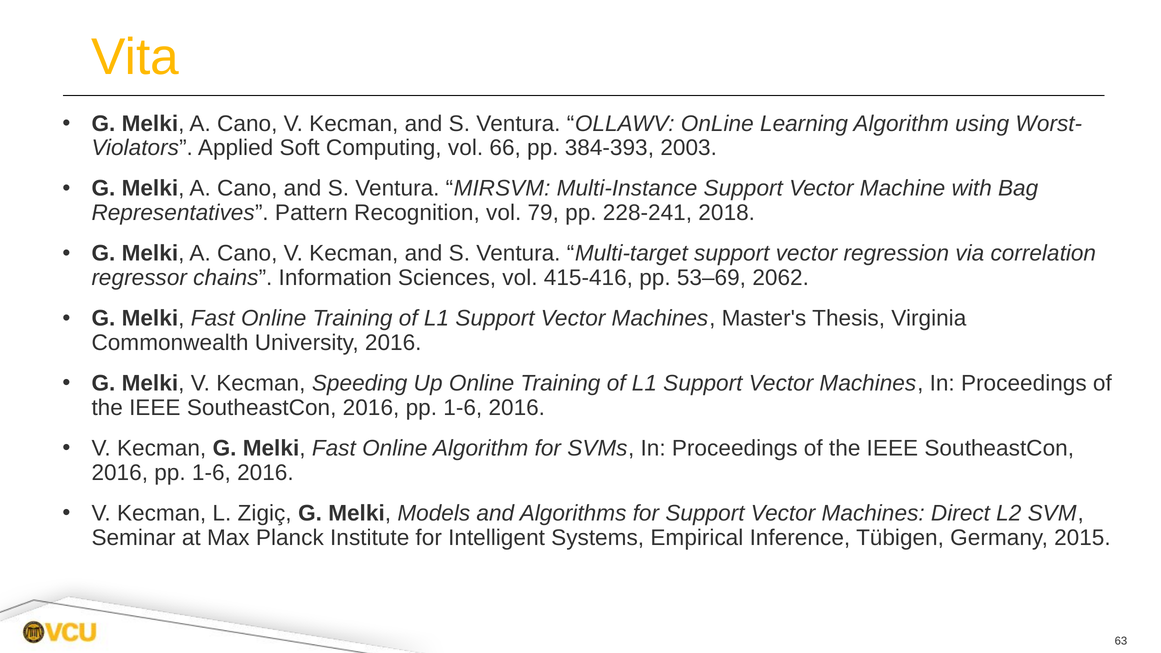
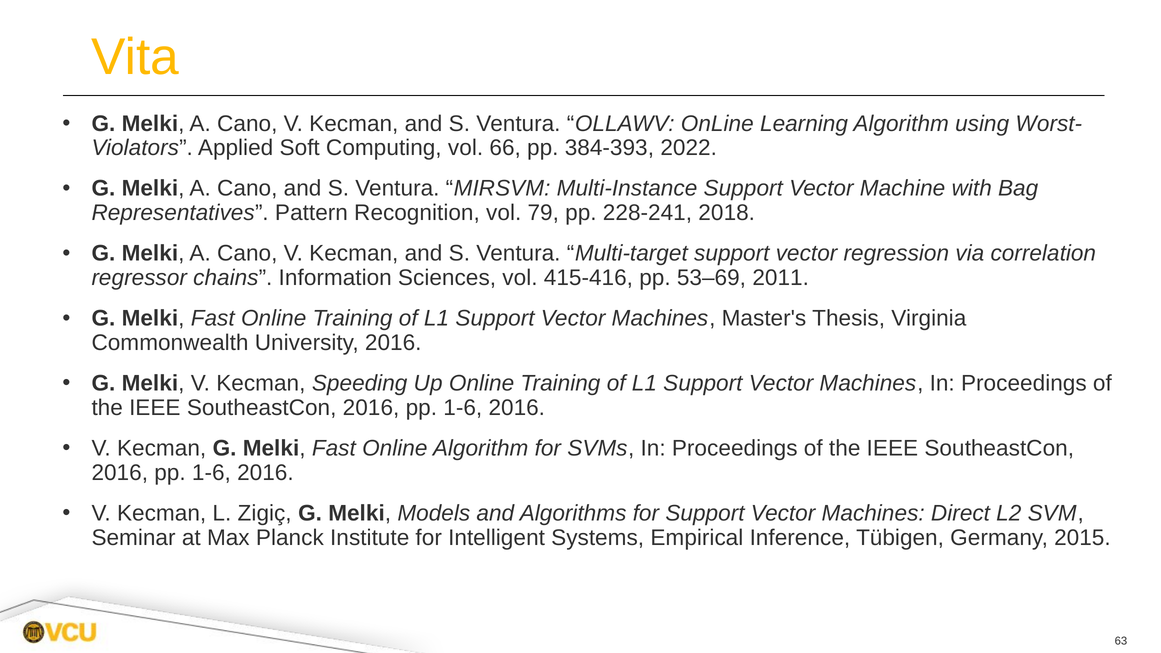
2003: 2003 -> 2022 (689, 148)
2062: 2062 -> 2011 (781, 278)
